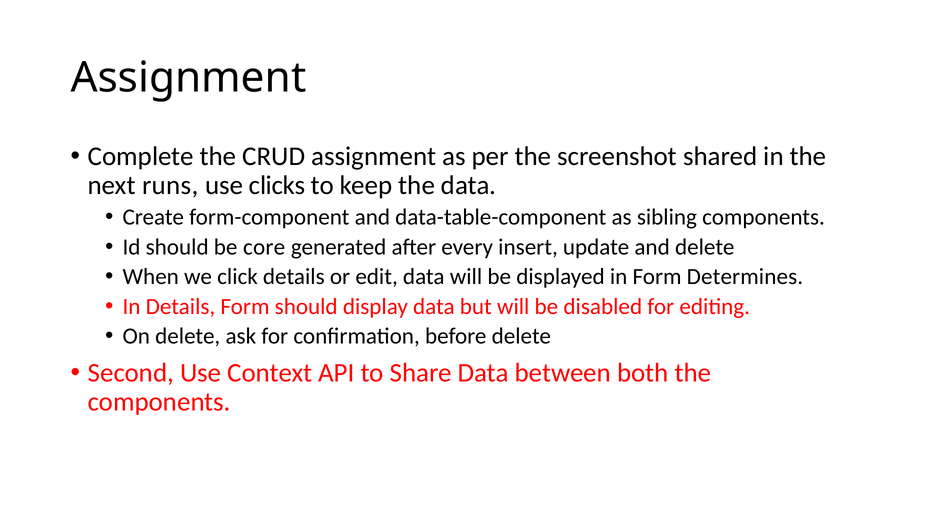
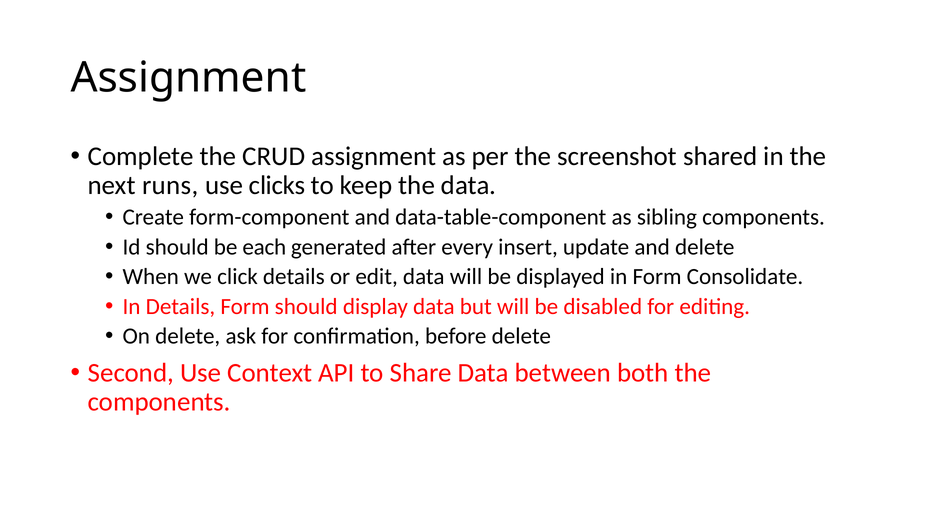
core: core -> each (264, 247)
Determines: Determines -> Consolidate (745, 277)
